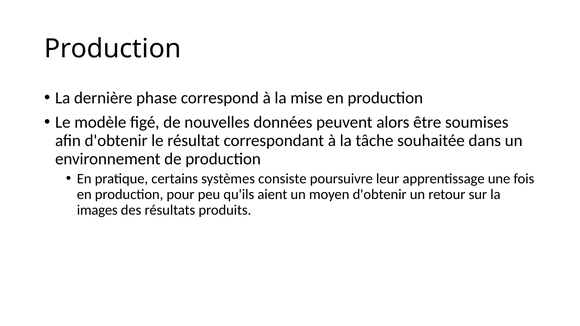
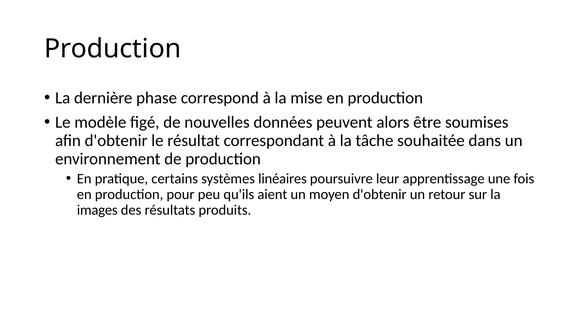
consiste: consiste -> linéaires (283, 179)
